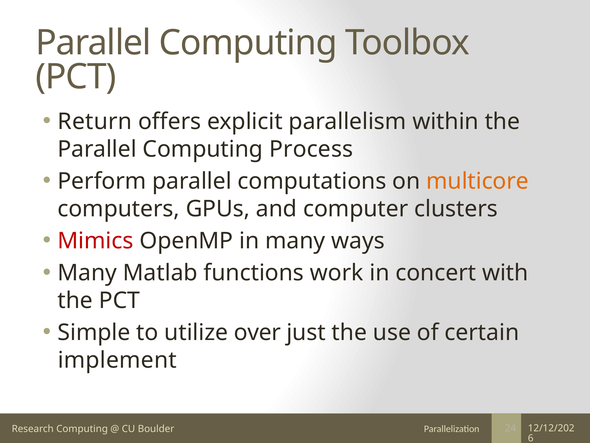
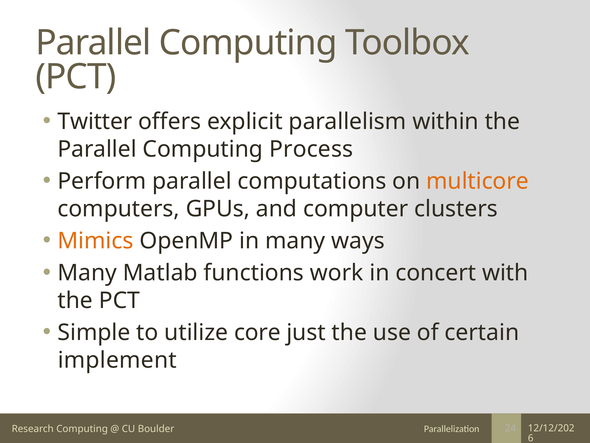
Return: Return -> Twitter (95, 122)
Mimics colour: red -> orange (96, 241)
over: over -> core (257, 332)
